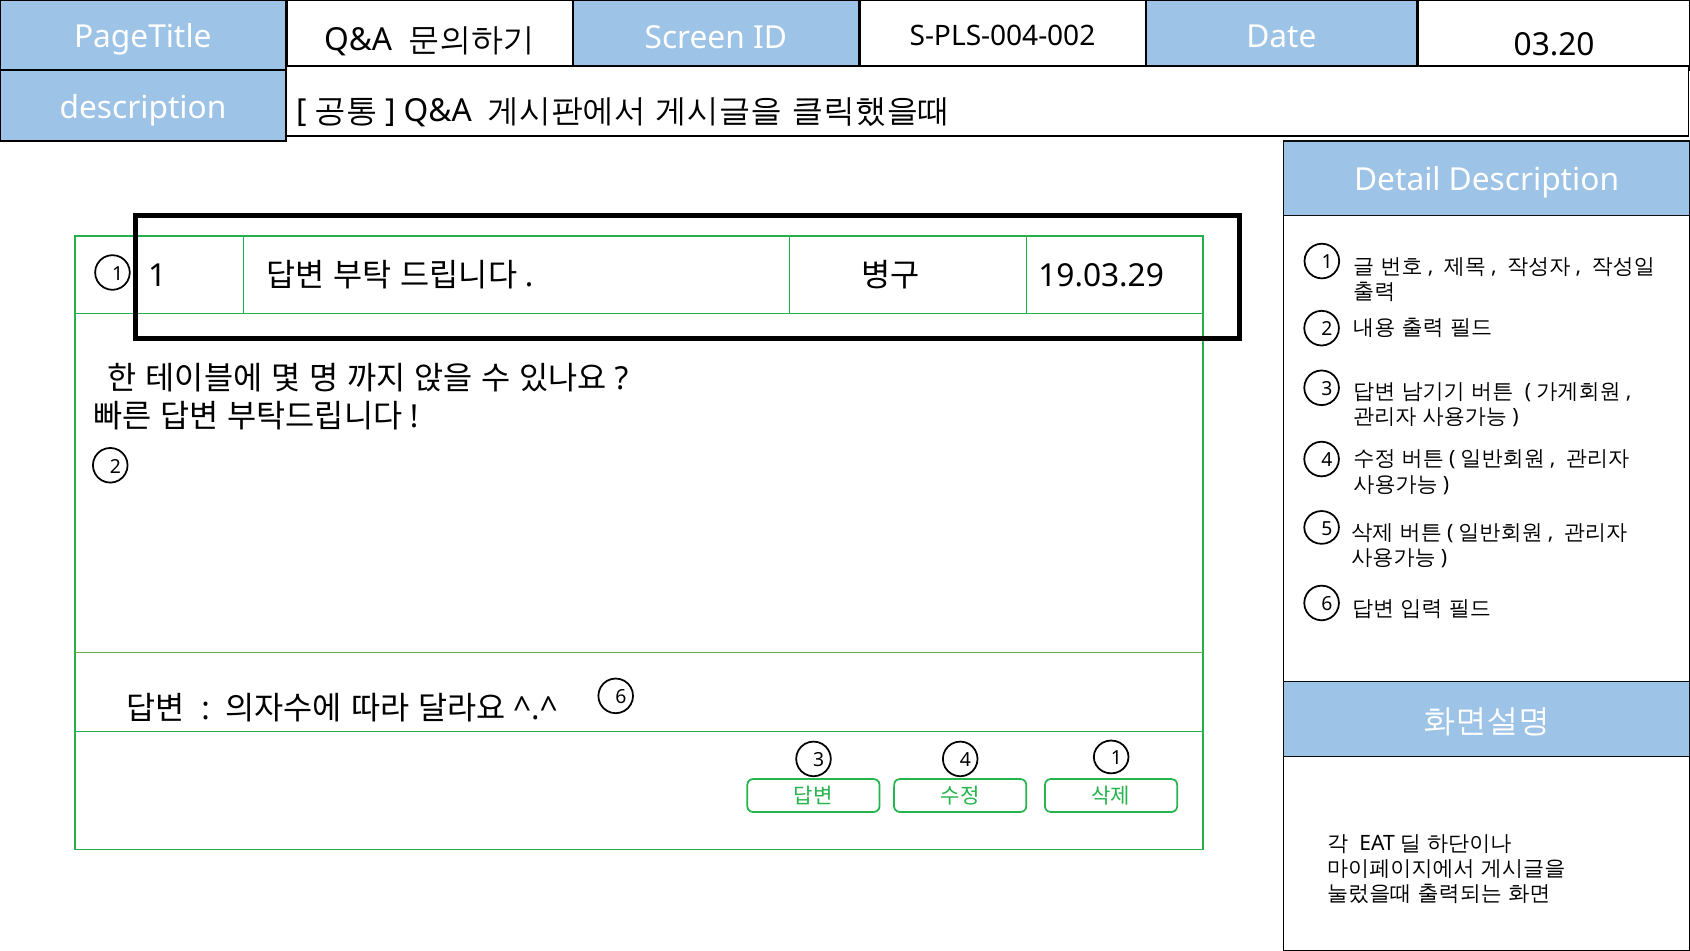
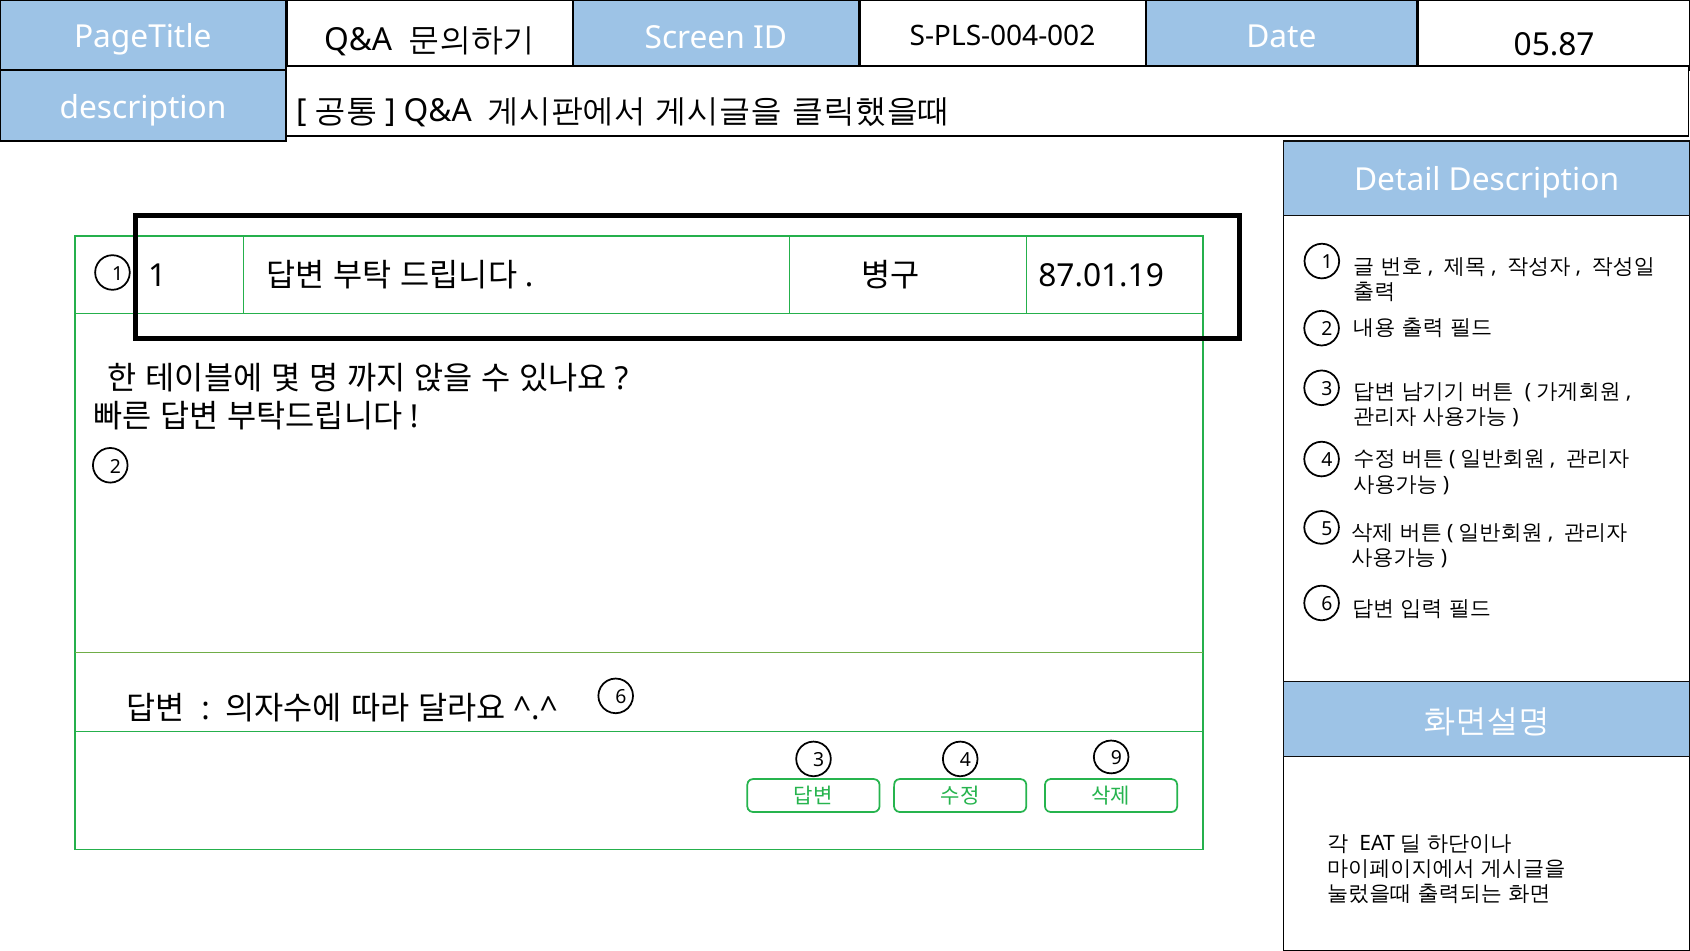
03.20: 03.20 -> 05.87 (1554, 45)
19.03.29: 19.03.29 -> 87.01.19 (1101, 276)
4 1: 1 -> 9 (1116, 758)
